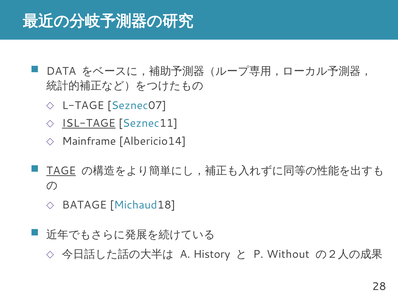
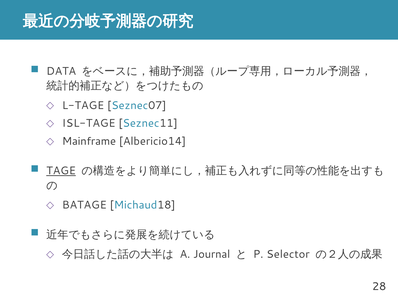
ISL-TAGE underline: present -> none (89, 123)
History: History -> Journal (212, 254)
Without: Without -> Selector (288, 254)
